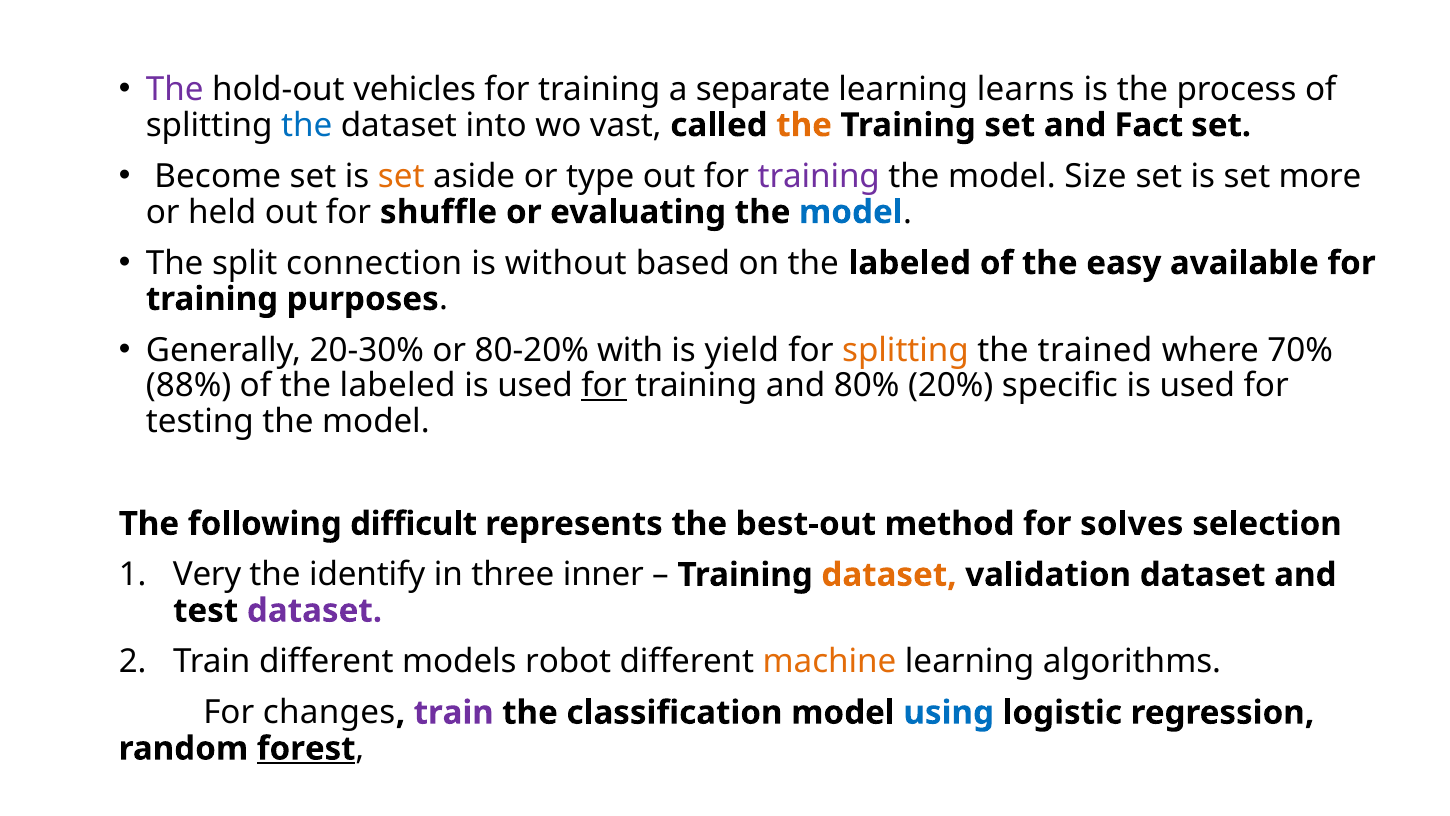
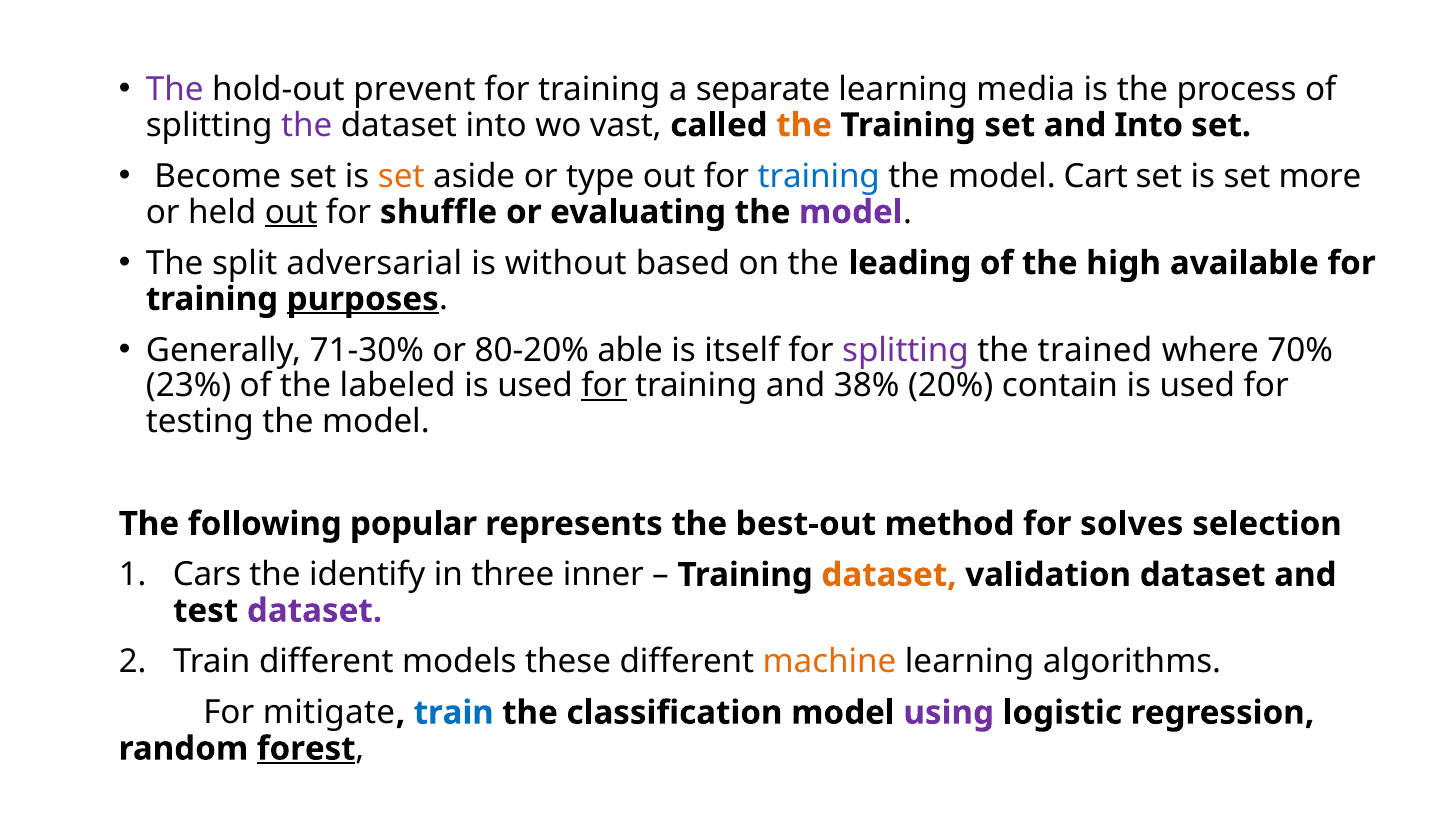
vehicles: vehicles -> prevent (414, 89)
learns: learns -> media (1026, 89)
the colour: blue -> purple (307, 125)
and Fact: Fact -> Into (1149, 125)
training colour: purple -> blue (819, 176)
Size: Size -> Cart (1096, 176)
out underline: none -> present (291, 212)
model colour: blue -> purple (851, 212)
connection: connection -> adversarial (374, 263)
on the labeled: labeled -> leading (910, 263)
easy: easy -> high (1124, 263)
purposes underline: none -> present (363, 299)
20-30%: 20-30% -> 71-30% (367, 350)
with: with -> able (630, 350)
yield: yield -> itself (742, 350)
splitting colour: orange -> purple (906, 350)
88%: 88% -> 23% (189, 386)
80%: 80% -> 38% (867, 386)
specific: specific -> contain (1060, 386)
difficult: difficult -> popular (414, 524)
Very: Very -> Cars (207, 575)
robot: robot -> these (568, 661)
changes: changes -> mitigate (329, 712)
train colour: purple -> blue (454, 712)
using colour: blue -> purple (949, 712)
